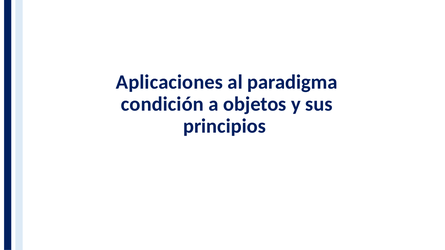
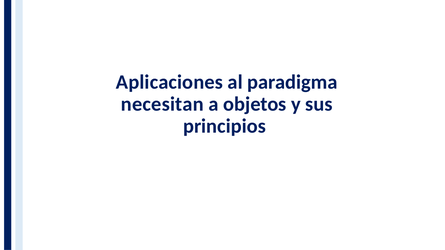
condición: condición -> necesitan (162, 104)
